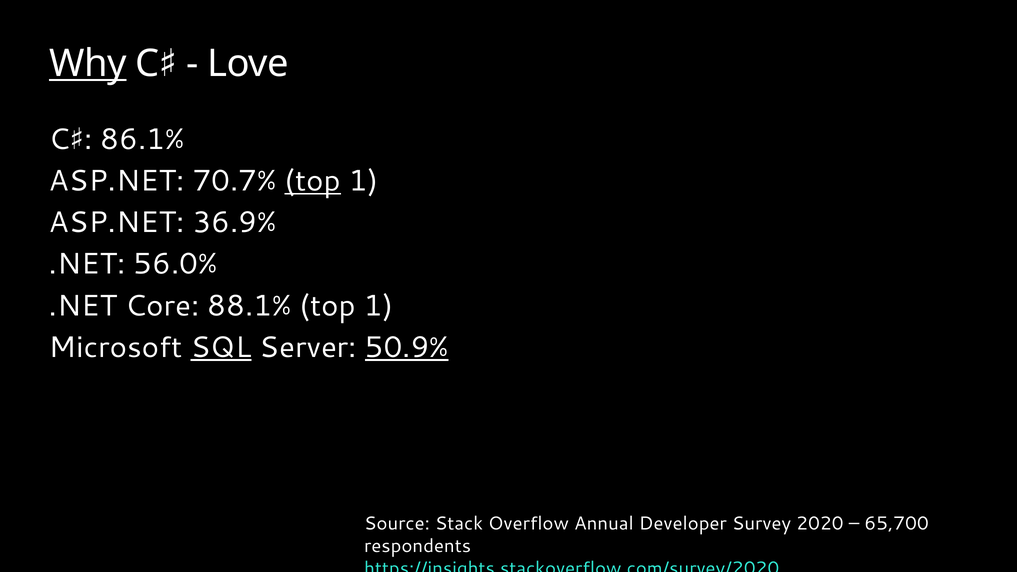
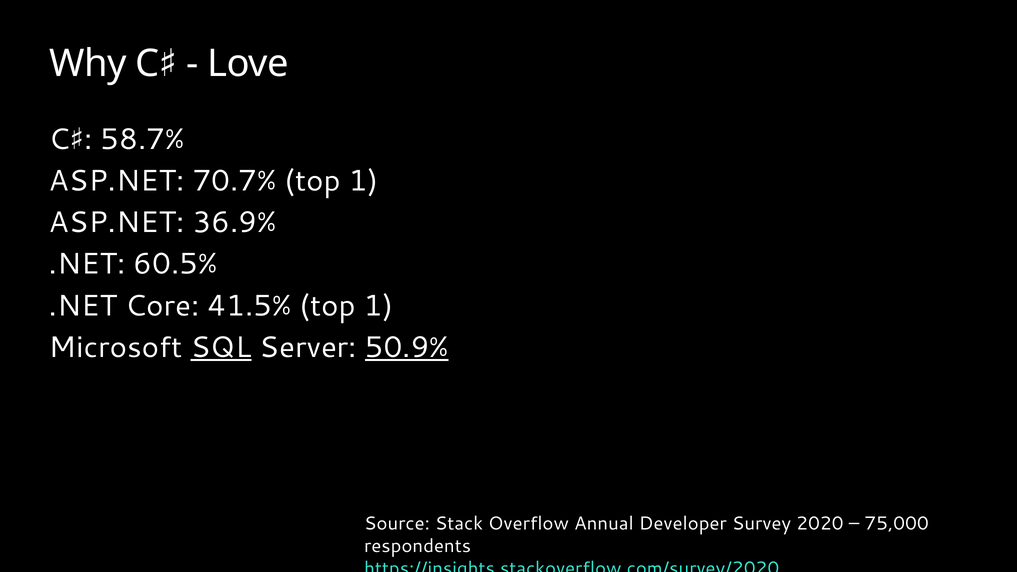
Why underline: present -> none (88, 64)
86.1%: 86.1% -> 58.7% (142, 140)
top underline: present -> none (313, 181)
56.0%: 56.0% -> 60.5% (175, 264)
88.1%: 88.1% -> 41.5% (249, 306)
65,700: 65,700 -> 75,000 (897, 524)
